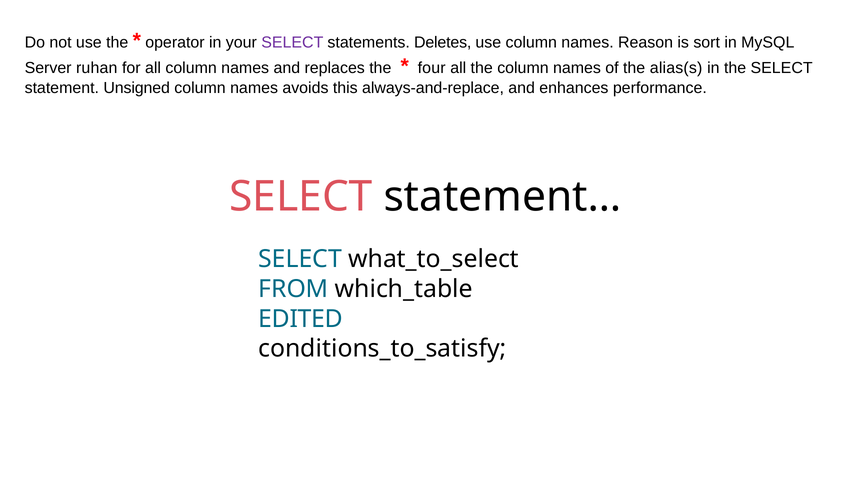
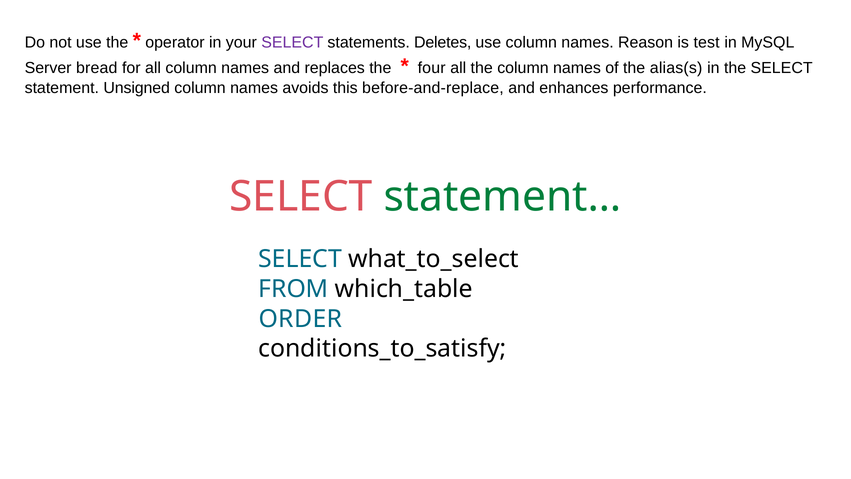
sort: sort -> test (707, 42)
ruhan: ruhan -> bread (97, 68)
always-and-replace: always-and-replace -> before-and-replace (433, 88)
statement… colour: black -> green (502, 197)
EDITED: EDITED -> ORDER (300, 319)
